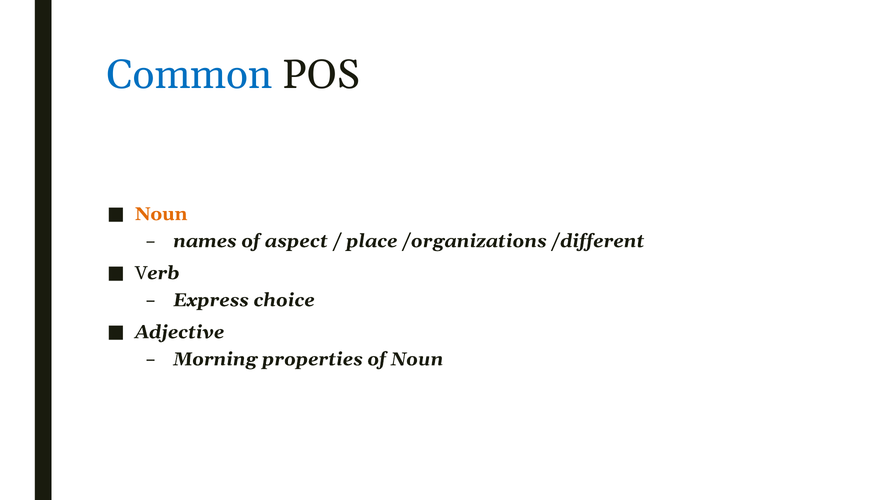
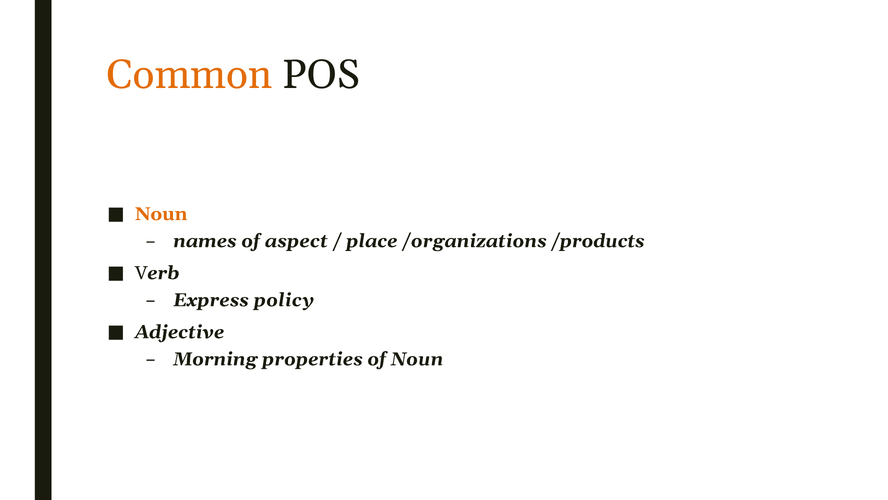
Common colour: blue -> orange (189, 75)
/different: /different -> /products (598, 241)
choice: choice -> policy (284, 300)
